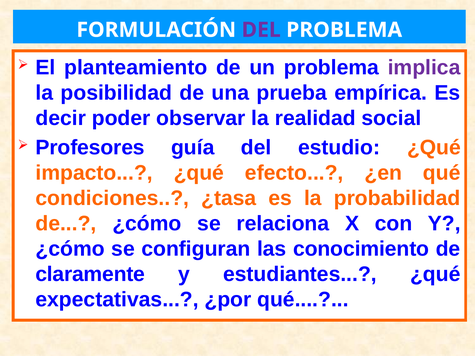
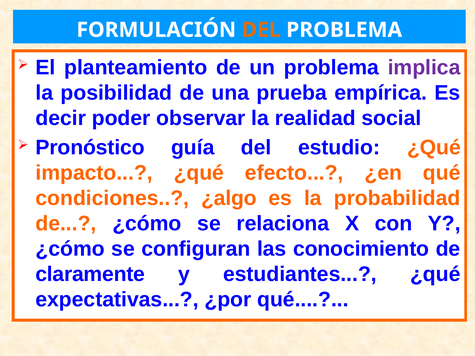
DEL colour: purple -> orange (261, 30)
Profesores: Profesores -> Pronóstico (90, 148)
¿tasa: ¿tasa -> ¿algo (229, 198)
